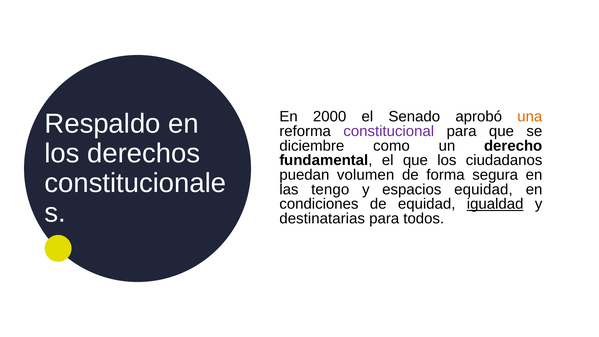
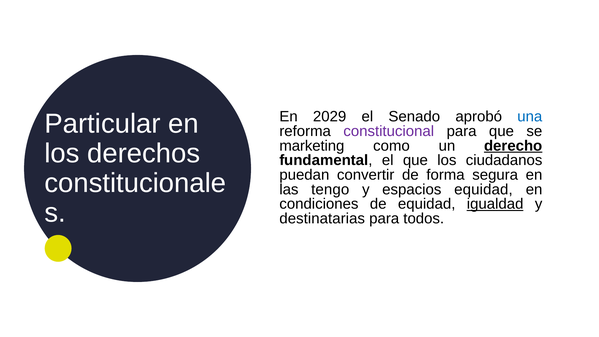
2000: 2000 -> 2029 (330, 117)
una colour: orange -> blue (530, 117)
Respaldo: Respaldo -> Particular (103, 124)
diciembre: diciembre -> marketing (312, 146)
derecho underline: none -> present (513, 146)
volumen: volumen -> convertir (366, 175)
